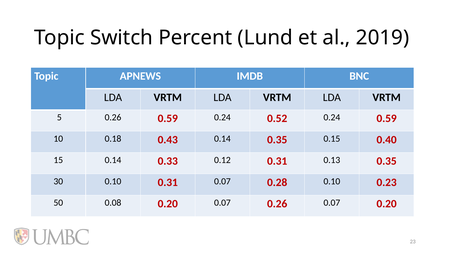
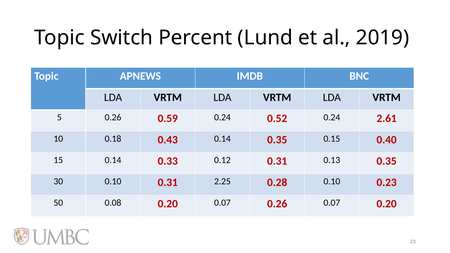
0.24 0.59: 0.59 -> 2.61 (387, 119)
0.31 0.07: 0.07 -> 2.25 (222, 181)
